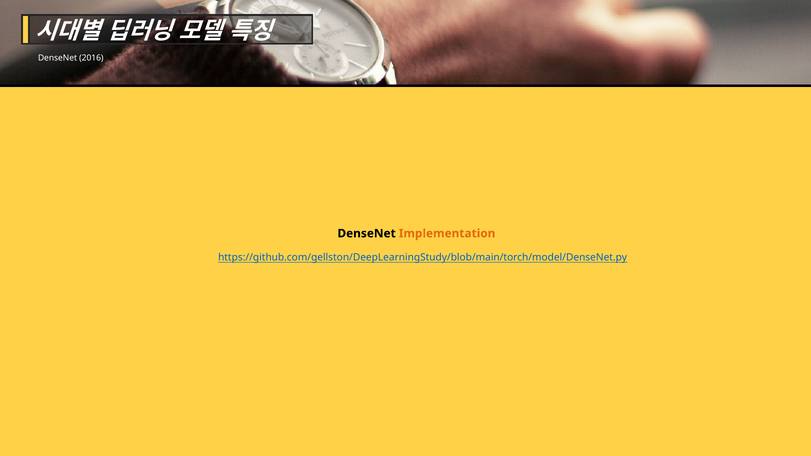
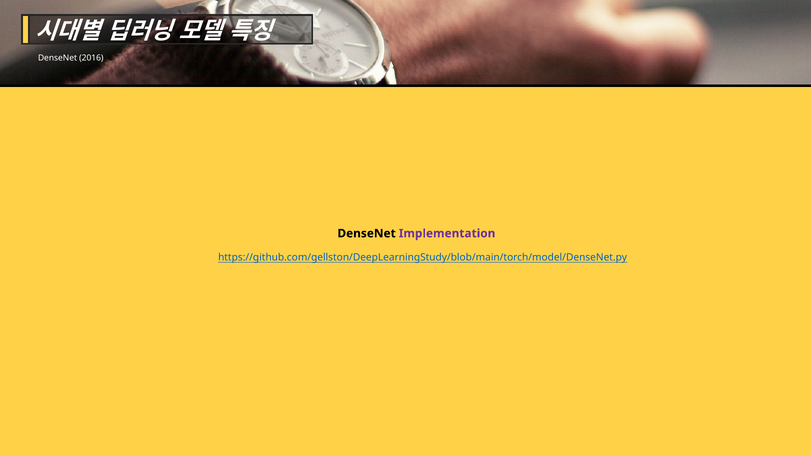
Implementation colour: orange -> purple (447, 234)
